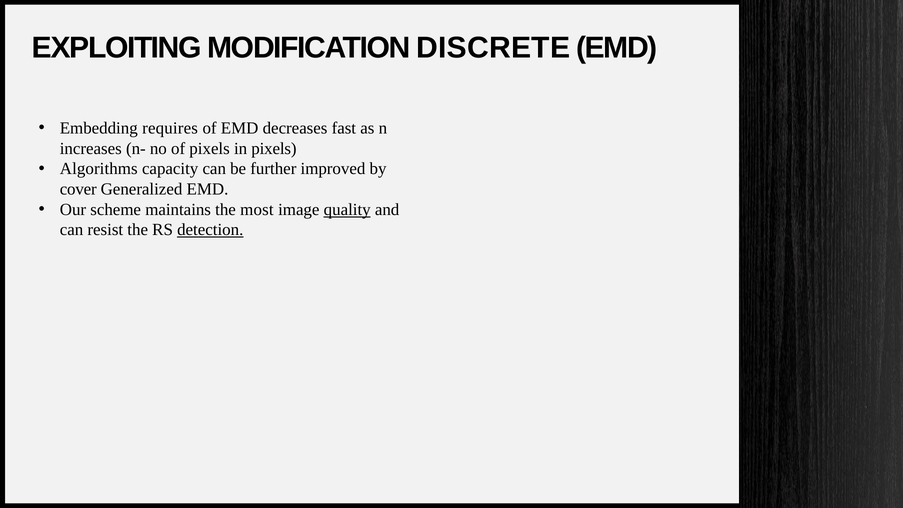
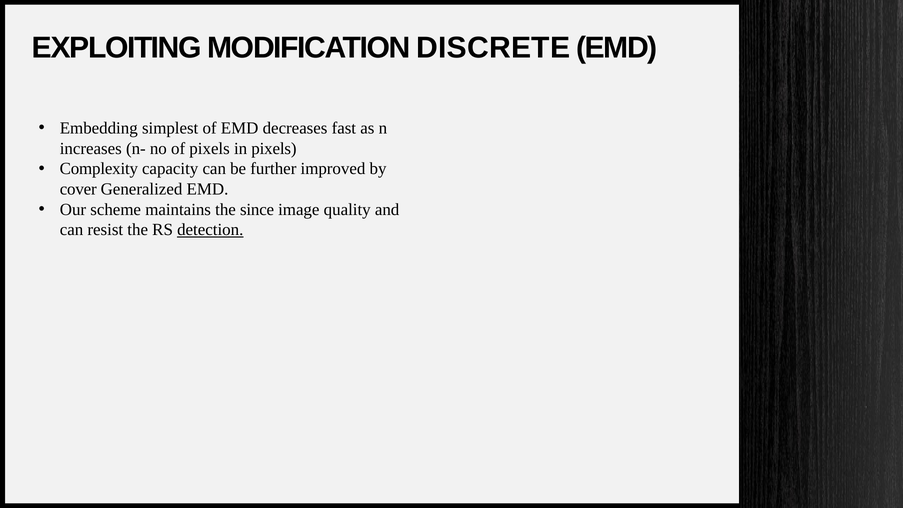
requires: requires -> simplest (170, 128)
Algorithms: Algorithms -> Complexity (99, 169)
most: most -> since (257, 209)
quality underline: present -> none (347, 209)
